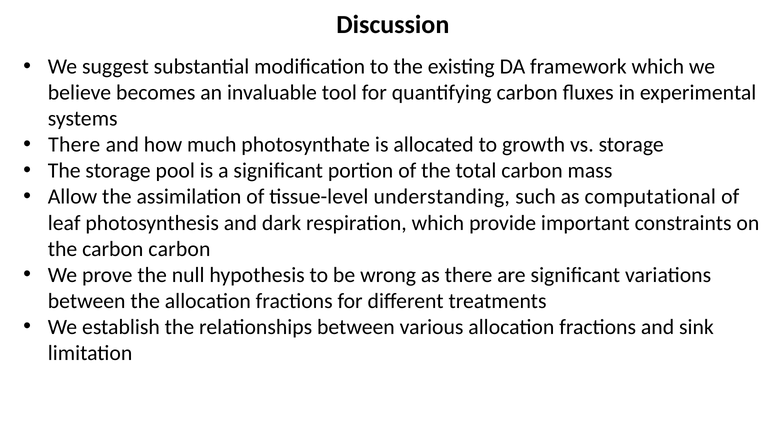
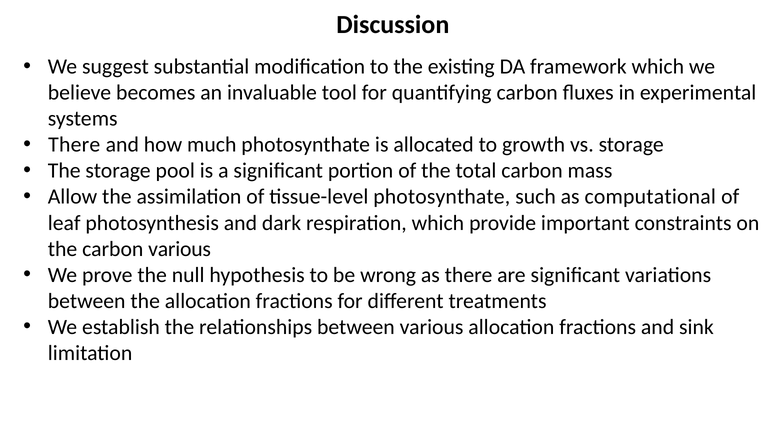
tissue-level understanding: understanding -> photosynthate (442, 197)
carbon carbon: carbon -> various (180, 249)
